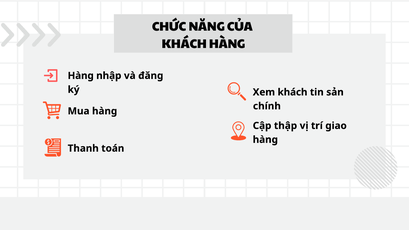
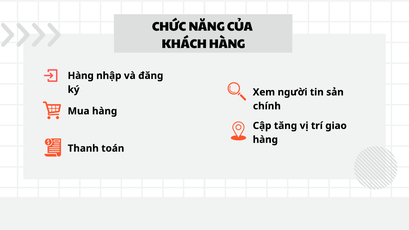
Xem khách: khách -> người (293, 92)
thập: thập -> tăng (286, 126)
